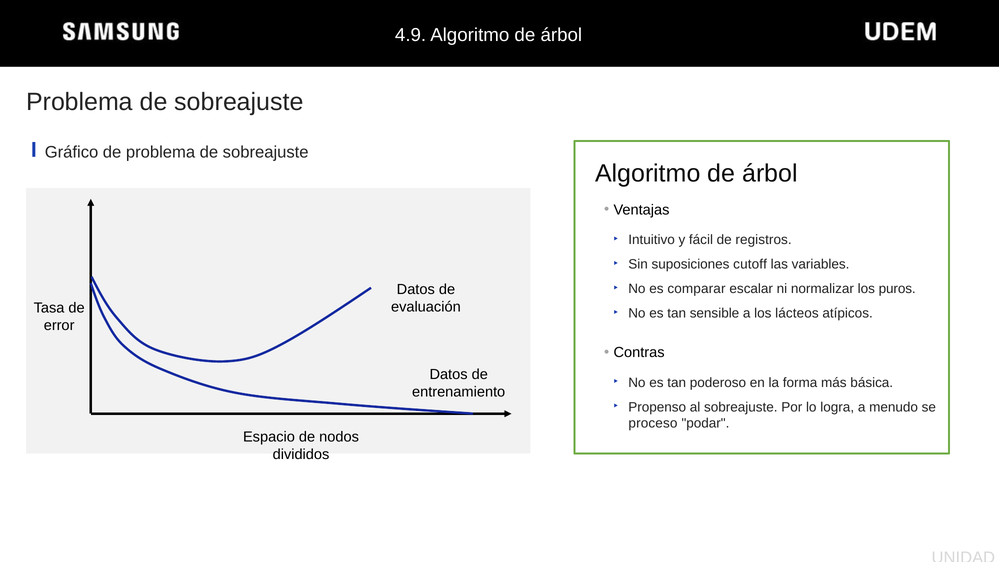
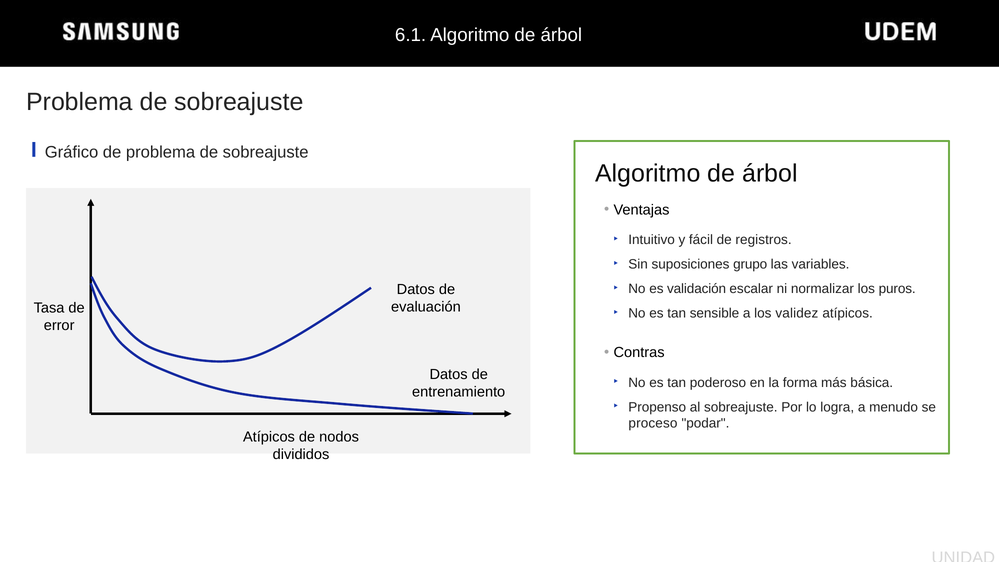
4.9: 4.9 -> 6.1 (411, 35)
cutoff: cutoff -> grupo (750, 264)
comparar: comparar -> validación (697, 289)
lácteos: lácteos -> validez (797, 313)
Espacio: Espacio -> Atípicos (269, 437)
